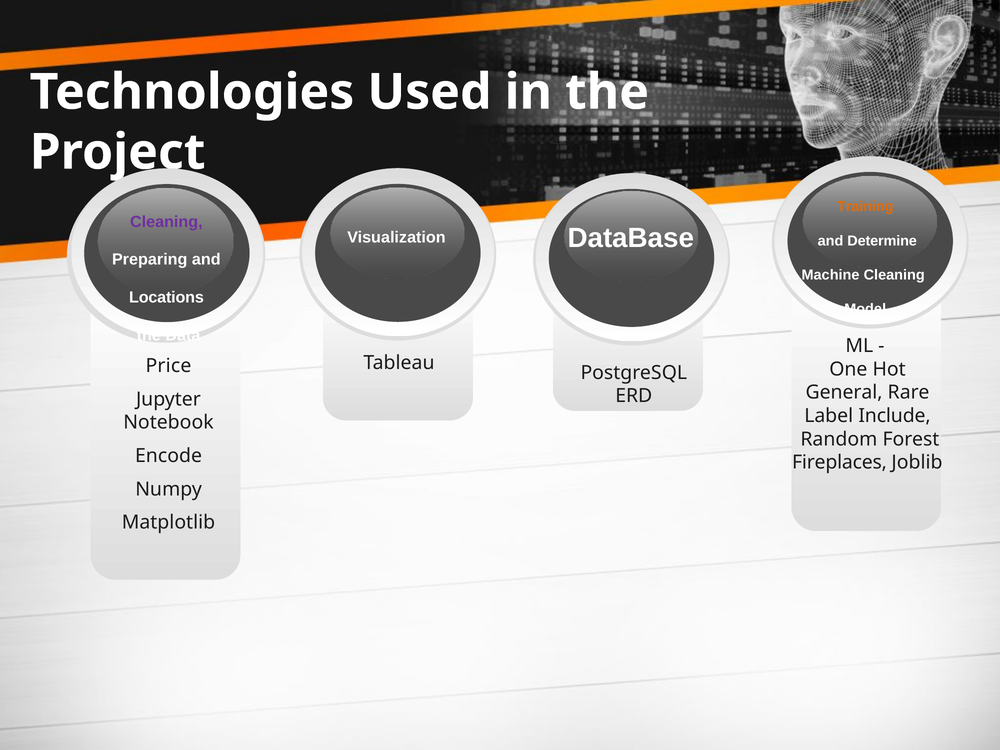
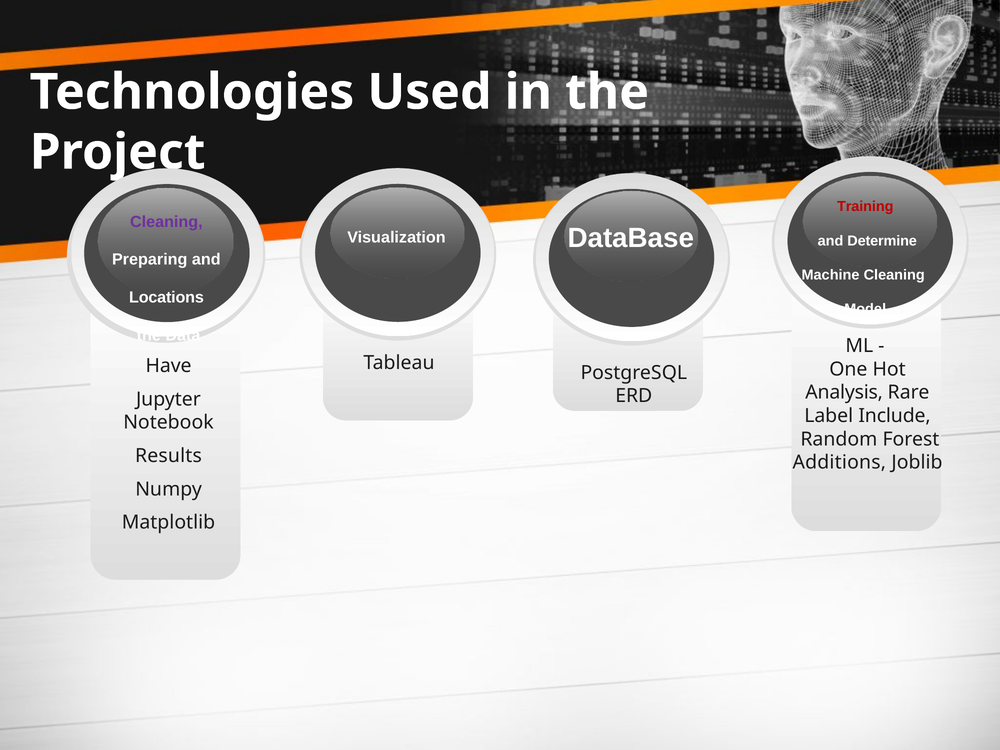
Training colour: orange -> red (865, 207)
Price: Price -> Have (169, 366)
General: General -> Analysis (844, 393)
Encode: Encode -> Results (168, 456)
Fireplaces: Fireplaces -> Additions (839, 463)
